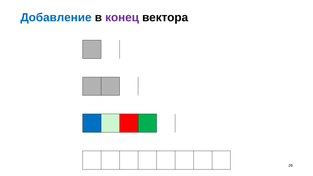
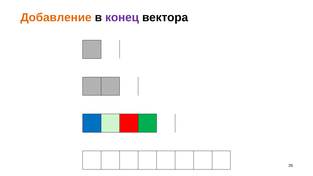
Добавление colour: blue -> orange (56, 17)
